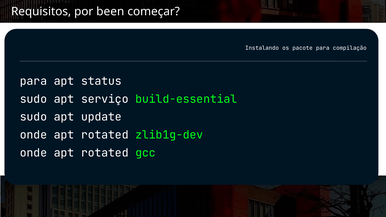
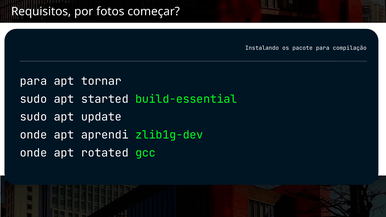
been: been -> fotos (110, 12)
status: status -> tornar (101, 81)
serviço: serviço -> started (105, 99)
rotated: rotated -> aprendi (105, 135)
